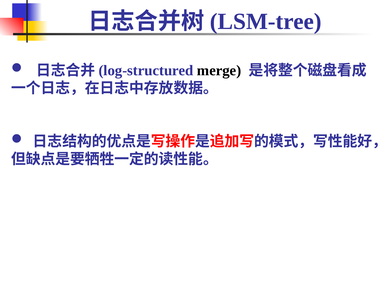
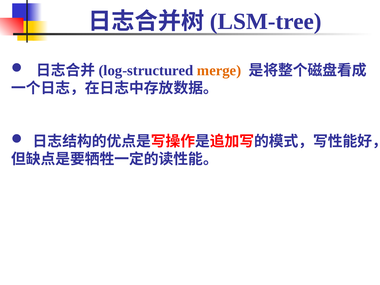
merge colour: black -> orange (219, 70)
